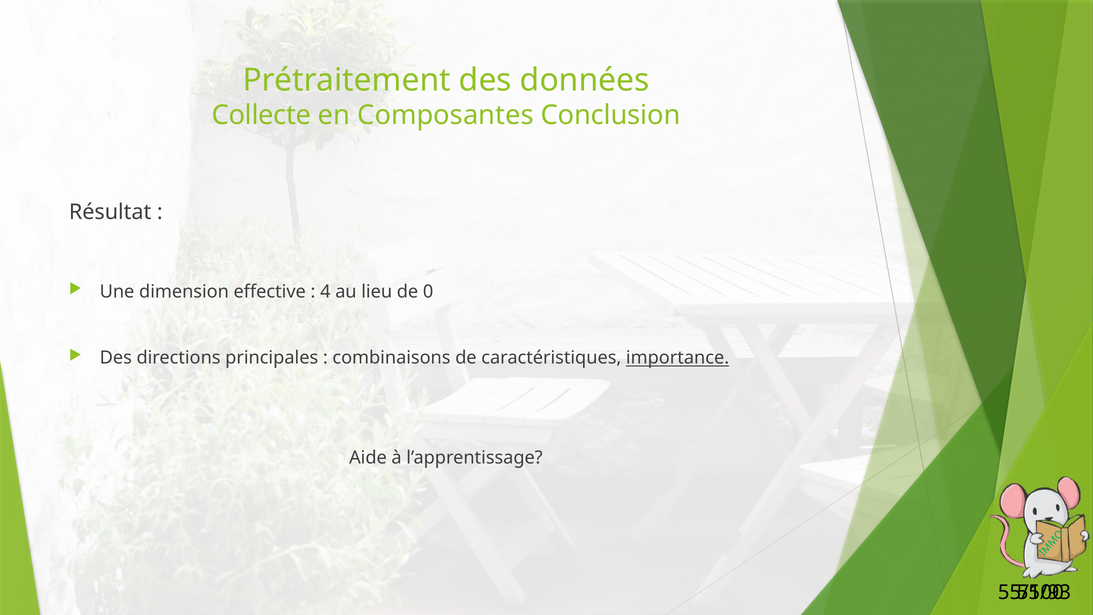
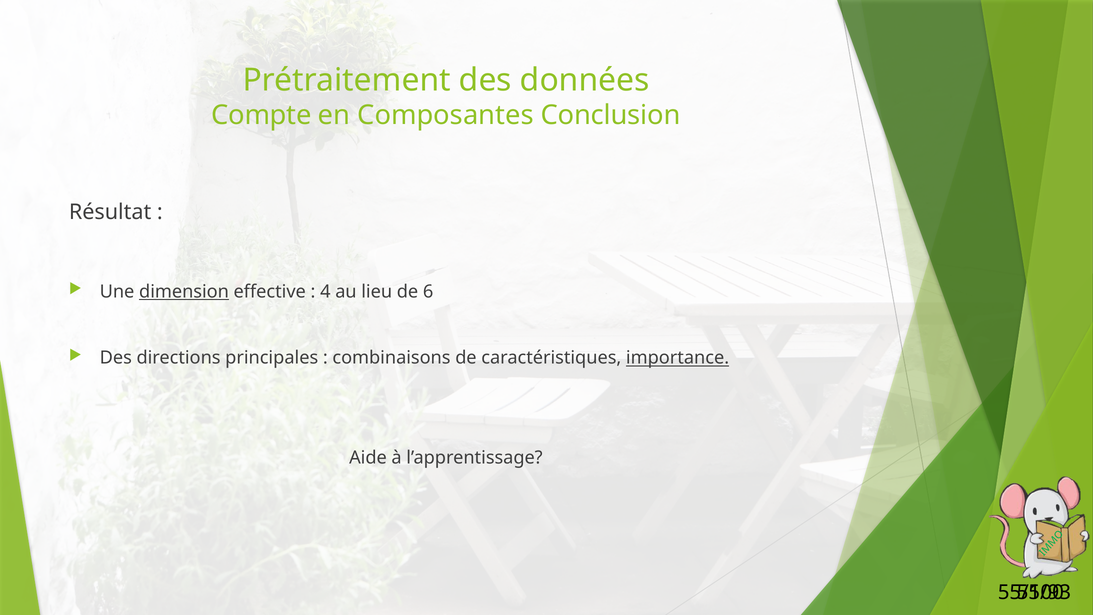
Collecte: Collecte -> Compte (261, 115)
dimension underline: none -> present (184, 291)
0: 0 -> 6 (428, 291)
